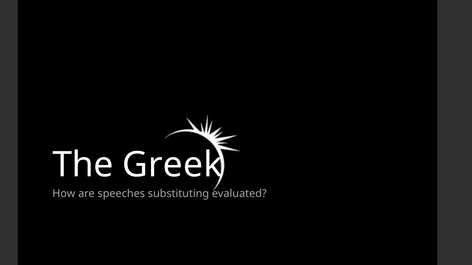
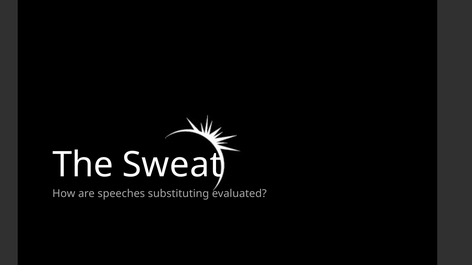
Greek: Greek -> Sweat (172, 165)
